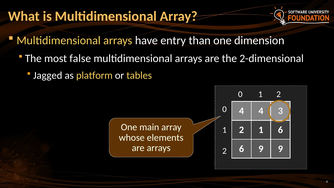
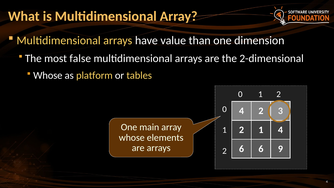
entry: entry -> value (173, 40)
Jagged: Jagged -> Whose (48, 75)
4 4: 4 -> 2 (261, 111)
1 6: 6 -> 4 (280, 130)
6 9: 9 -> 6 (261, 149)
